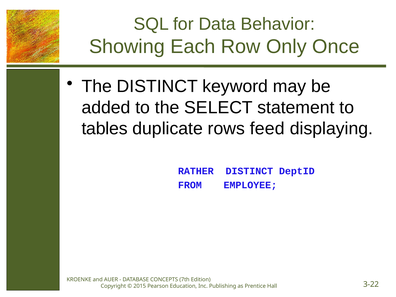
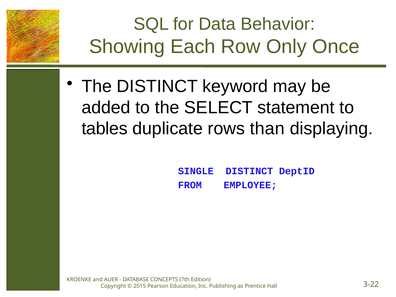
feed: feed -> than (267, 129)
RATHER: RATHER -> SINGLE (196, 171)
